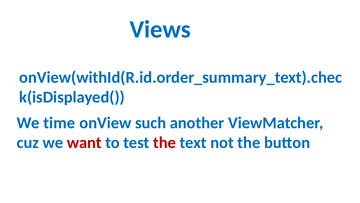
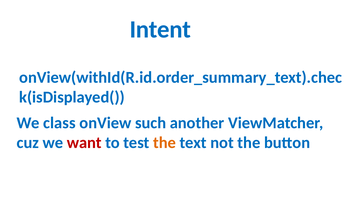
Views: Views -> Intent (160, 29)
time: time -> class (59, 123)
the colour: red -> orange (165, 142)
